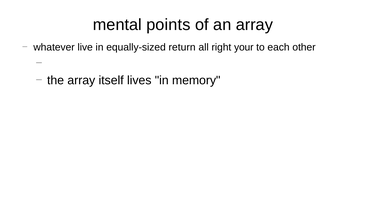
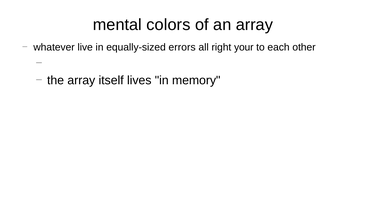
points: points -> colors (168, 25)
return: return -> errors (182, 47)
